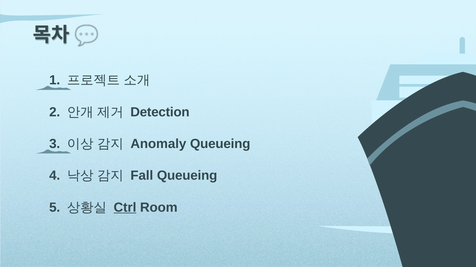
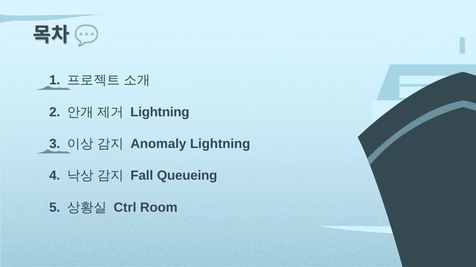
Detection: Detection -> Lightning (160, 112)
Anomaly Queueing: Queueing -> Lightning (220, 144)
Ctrl underline: present -> none (125, 208)
